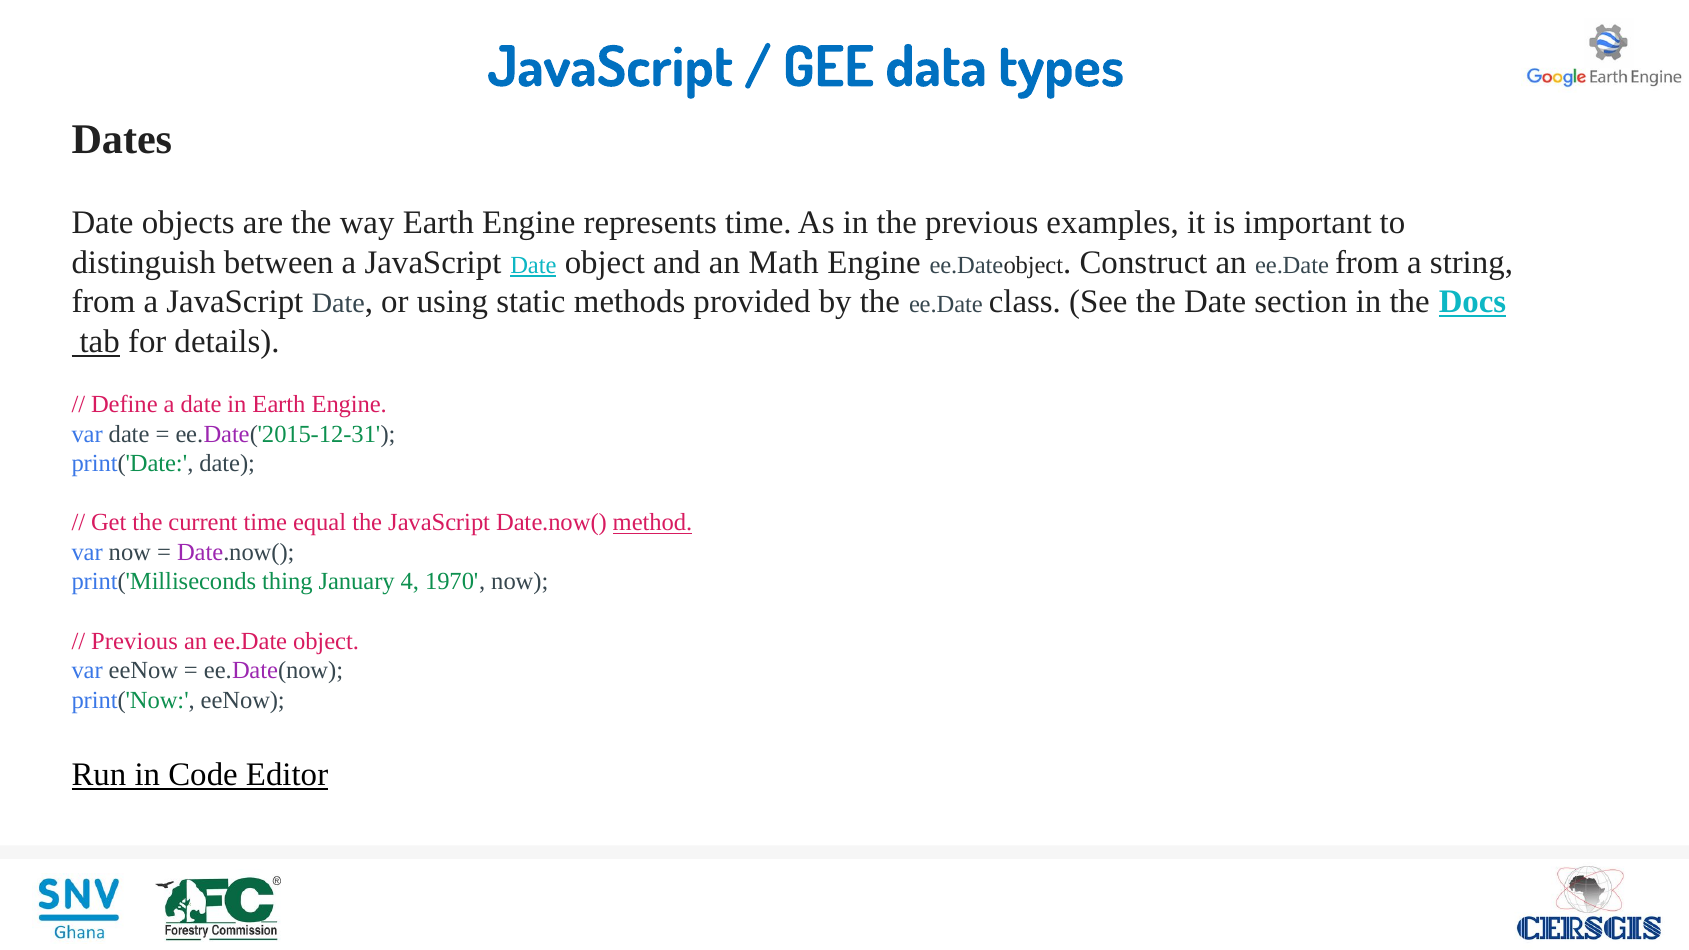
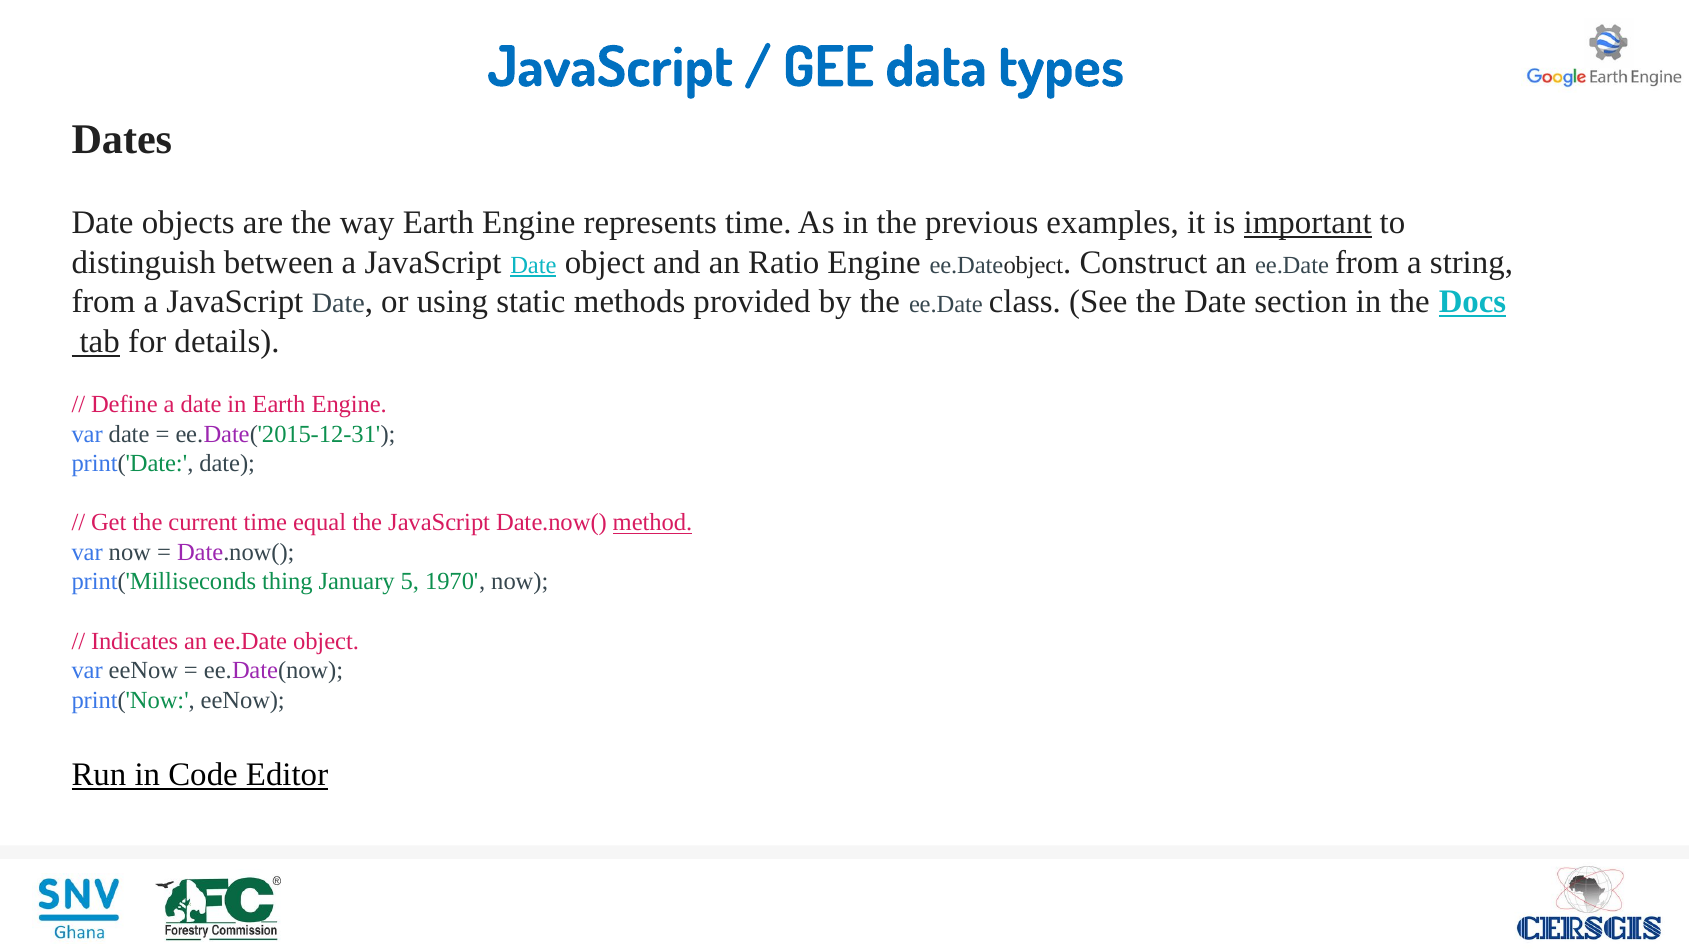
important underline: none -> present (1308, 223)
Math: Math -> Ratio (784, 262)
4: 4 -> 5 (410, 582)
Previous: Previous -> Indicates (135, 641)
